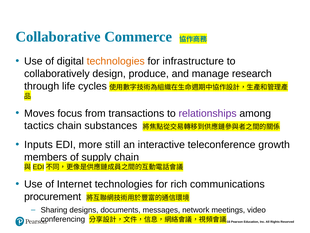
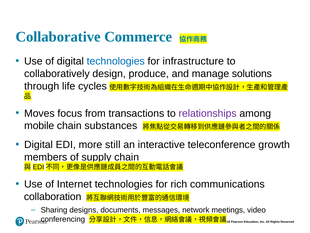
technologies colour: orange -> blue (116, 61)
research: research -> solutions (252, 74)
tactics: tactics -> mobile (39, 125)
Inputs: Inputs -> Digital (39, 144)
procurement: procurement -> collaboration (53, 196)
